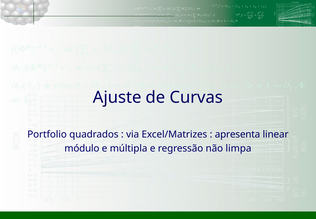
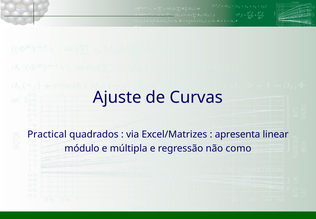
Portfolio: Portfolio -> Practical (47, 134)
limpa: limpa -> como (238, 148)
